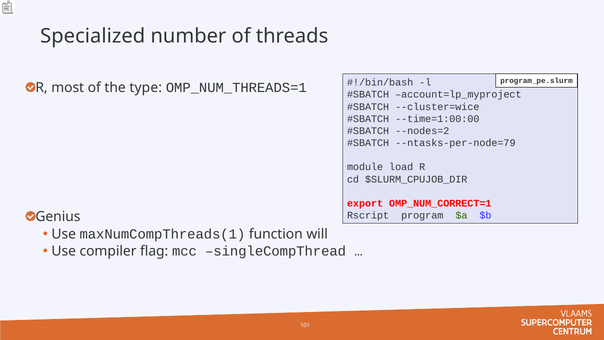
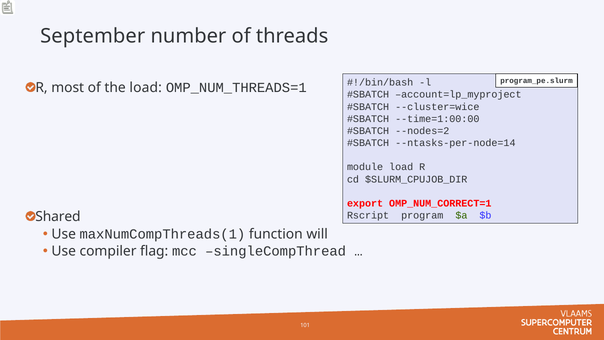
Specialized: Specialized -> September (93, 36)
the type: type -> load (146, 88)
--ntasks-per-node=79: --ntasks-per-node=79 -> --ntasks-per-node=14 (455, 143)
Genius: Genius -> Shared (58, 217)
